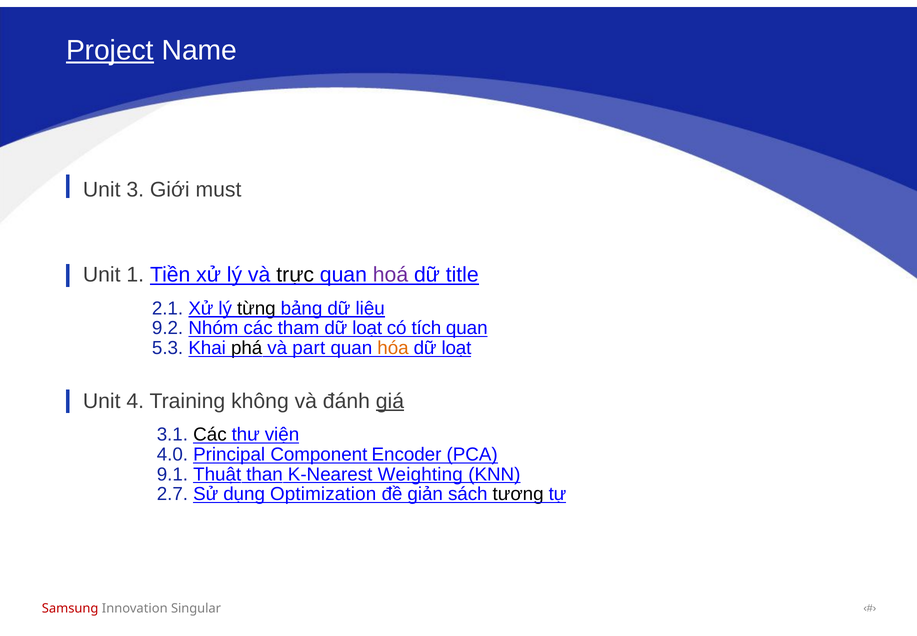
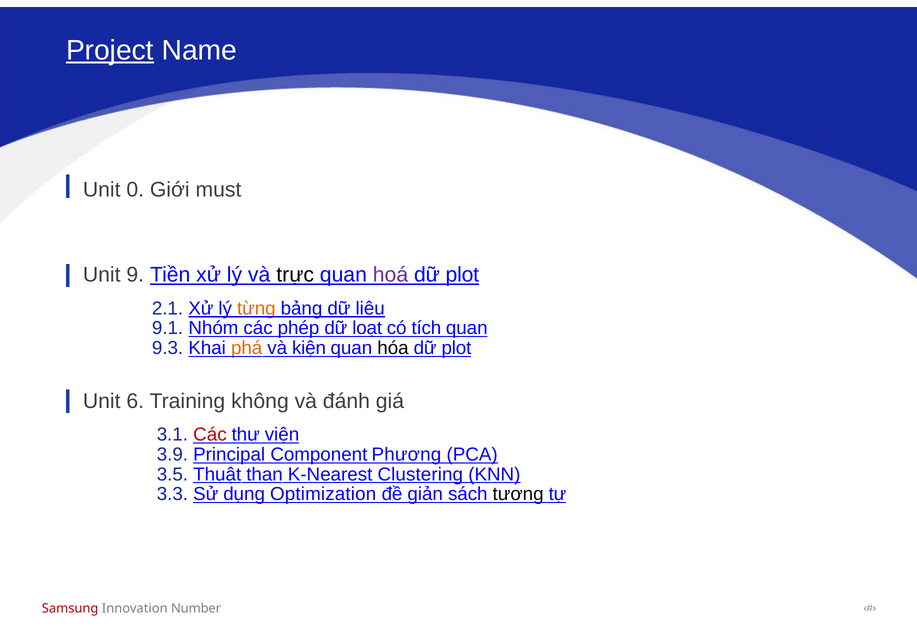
3: 3 -> 0 (135, 189)
1: 1 -> 9 (135, 275)
title: title -> plot (462, 275)
từng colour: black -> orange (256, 308)
9.2: 9.2 -> 9.1 (168, 328)
tham: tham -> phép (299, 328)
5.3: 5.3 -> 9.3 (168, 348)
phá colour: black -> orange (247, 348)
part: part -> kiện (309, 348)
hóa colour: orange -> black (393, 348)
loạt: loạt -> plot (456, 348)
4: 4 -> 6 (135, 401)
giá underline: present -> none (390, 401)
Các colour: black -> red (210, 435)
4.0: 4.0 -> 3.9 (172, 454)
Encoder: Encoder -> Phương (406, 454)
9.1: 9.1 -> 3.5 (172, 474)
Weighting: Weighting -> Clustering (420, 474)
2.7: 2.7 -> 3.3 (172, 494)
Singular: Singular -> Number (196, 608)
